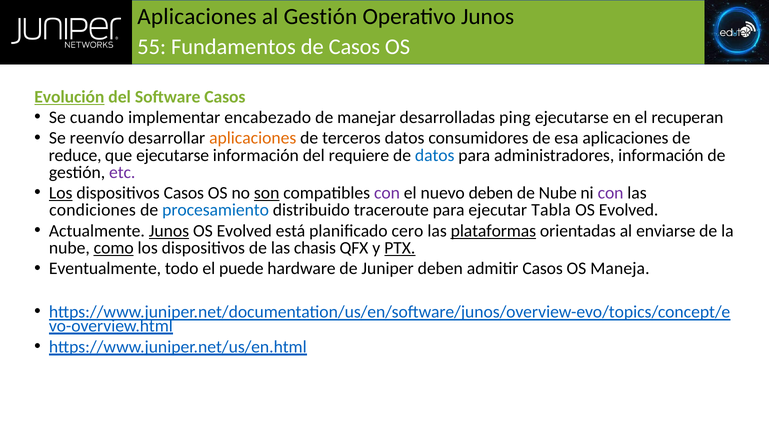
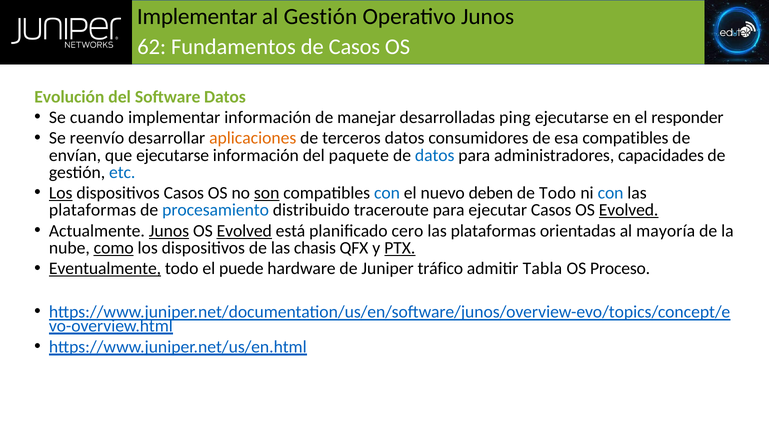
Aplicaciones: Aplicaciones -> Implementar (197, 17)
55: 55 -> 62 (152, 47)
Evolución underline: present -> none (69, 97)
Software Casos: Casos -> Datos (225, 97)
implementar encabezado: encabezado -> información (268, 118)
recuperan: recuperan -> responder (687, 118)
esa aplicaciones: aplicaciones -> compatibles (625, 138)
reduce: reduce -> envían (75, 155)
requiere: requiere -> paquete (359, 155)
administradores información: información -> capacidades (661, 155)
etc colour: purple -> blue (122, 173)
con colour: purple -> blue (387, 193)
de Nube: Nube -> Todo (558, 193)
con colour: purple -> blue (611, 193)
condiciones: condiciones -> plataformas (93, 210)
ejecutar Tabla: Tabla -> Casos (551, 210)
Evolved underline: none -> present (629, 210)
Evolved underline: none -> present (244, 231)
plataformas underline: present -> none (493, 231)
enviarse: enviarse -> mayoría (666, 231)
Eventualmente underline: none -> present (105, 269)
Juniper deben: deben -> tráfico (440, 269)
admitir Casos: Casos -> Tabla (542, 269)
Maneja: Maneja -> Proceso (620, 269)
